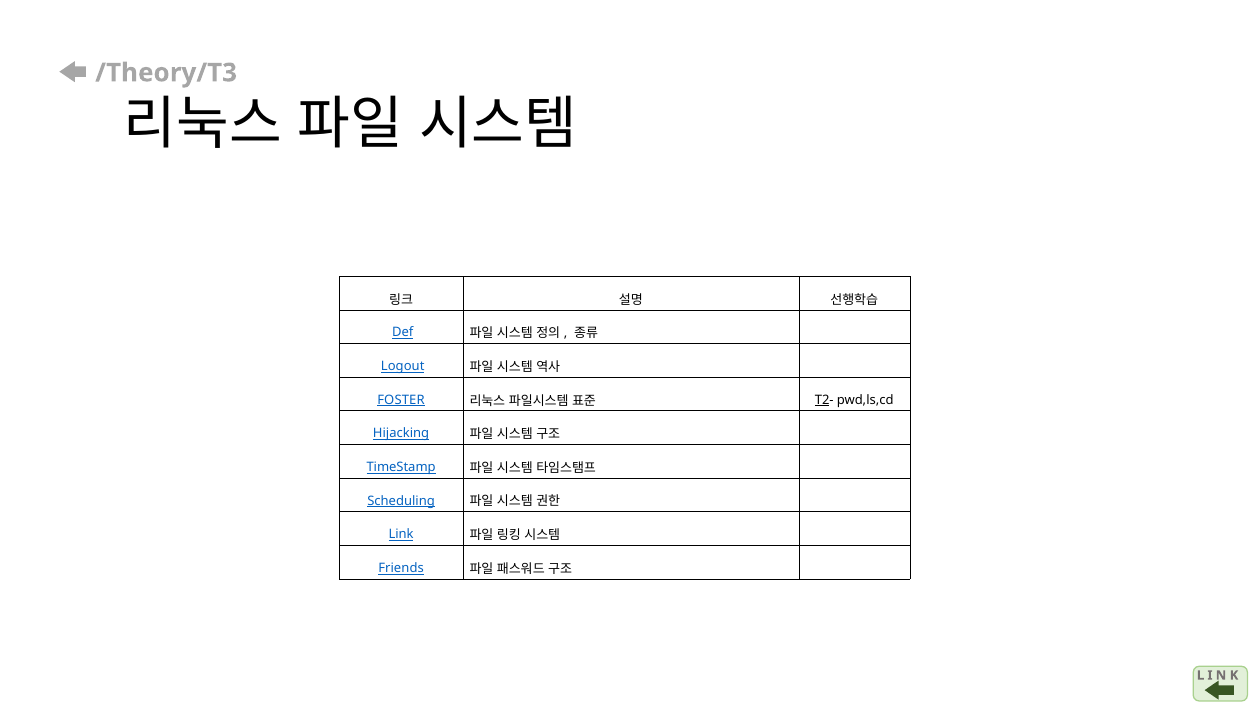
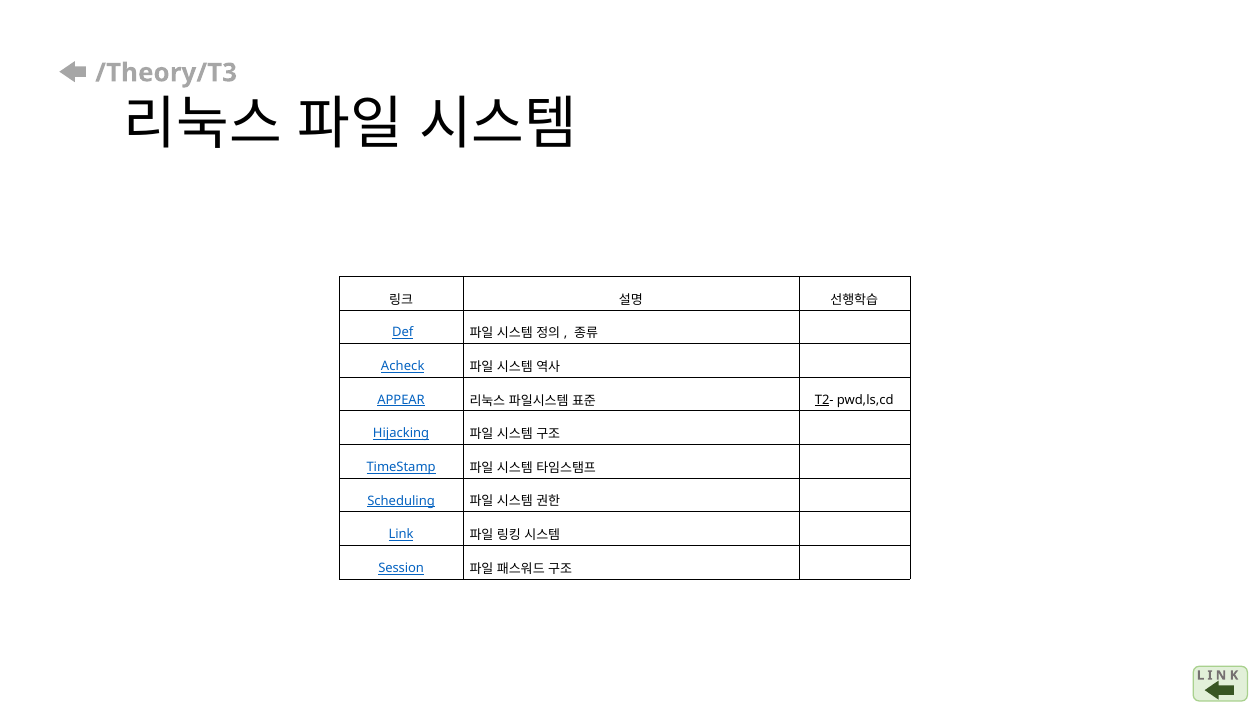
Logout: Logout -> Acheck (403, 366)
FOSTER: FOSTER -> APPEAR (401, 400)
Friends: Friends -> Session (401, 568)
